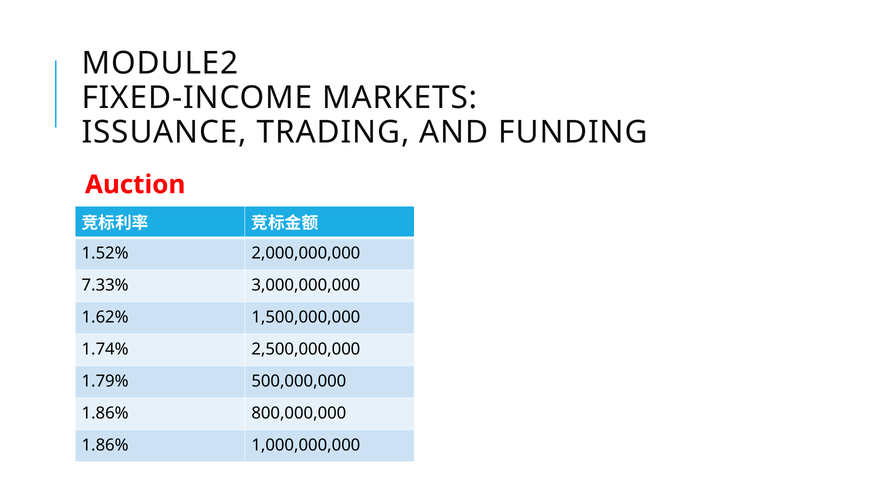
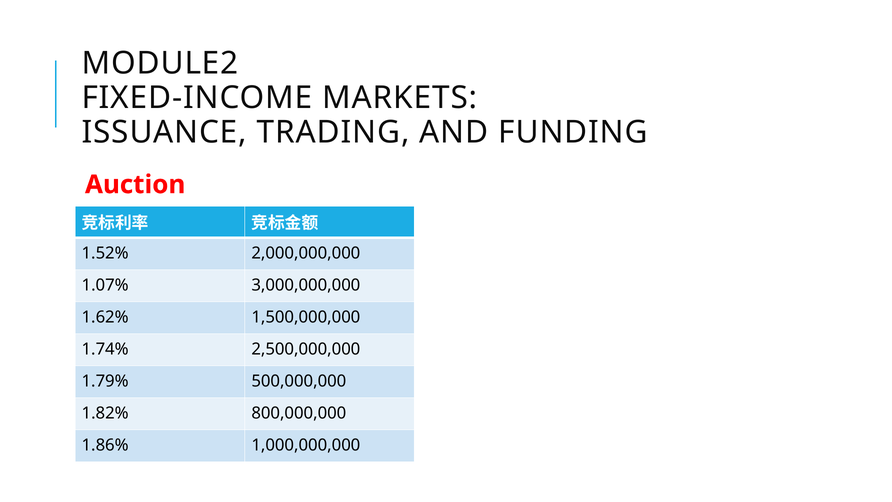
7.33%: 7.33% -> 1.07% (105, 285)
1.86%: 1.86% -> 1.82% (105, 413)
